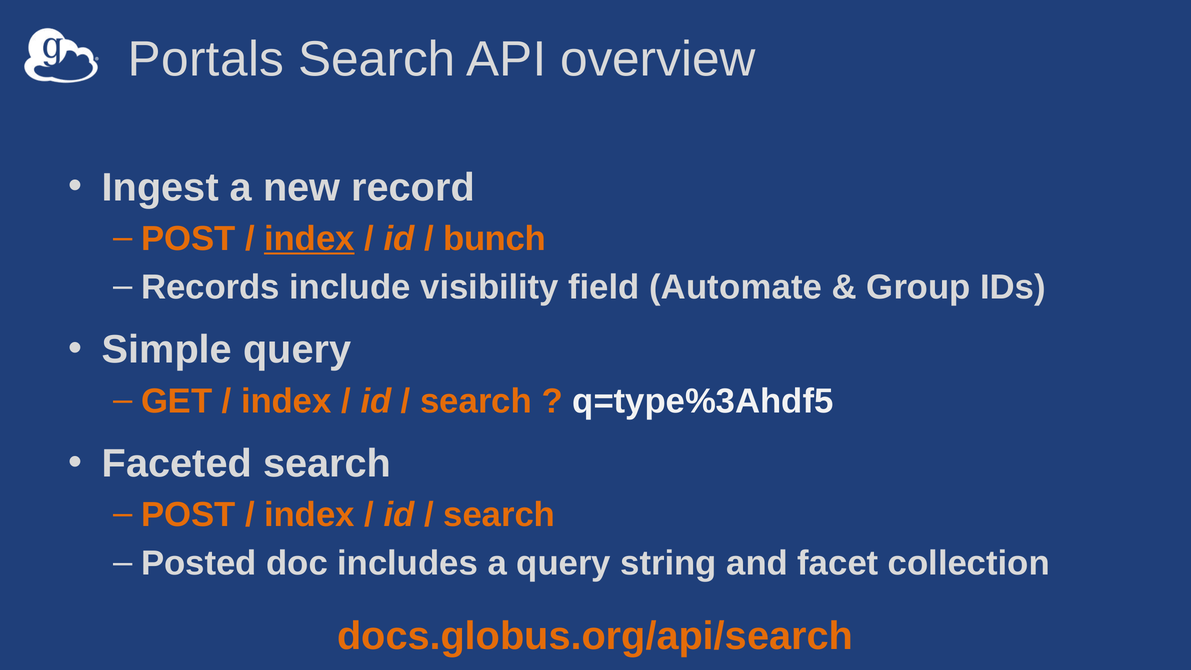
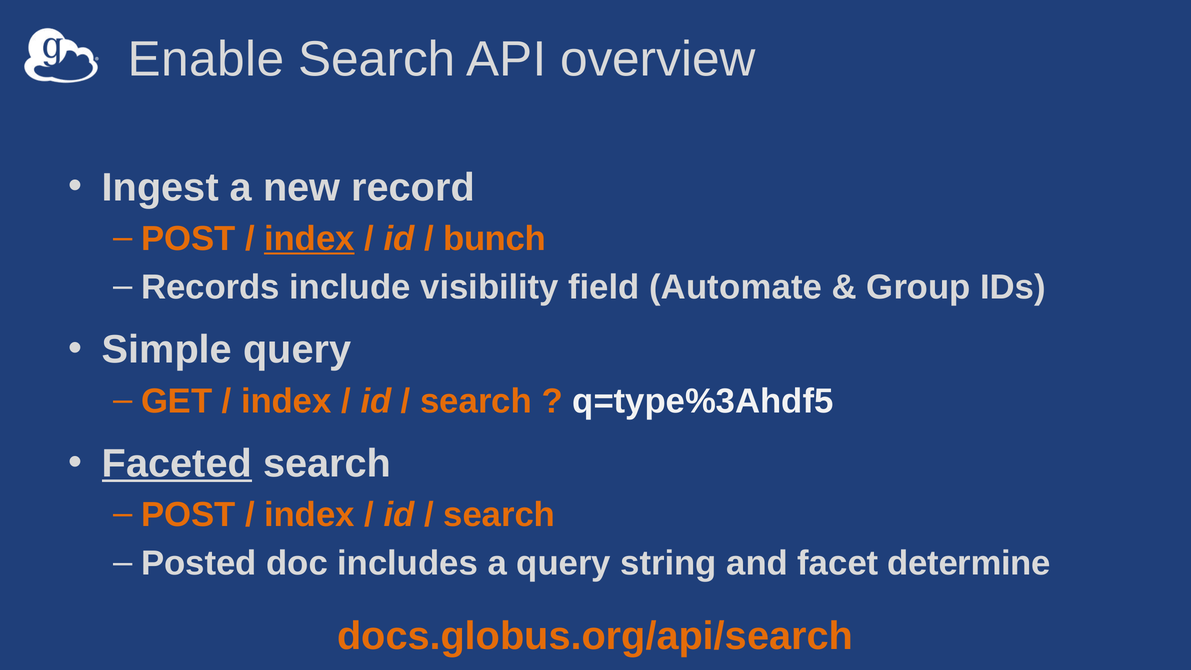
Portals: Portals -> Enable (206, 59)
Faceted underline: none -> present (177, 463)
collection: collection -> determine (969, 563)
